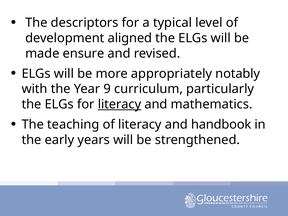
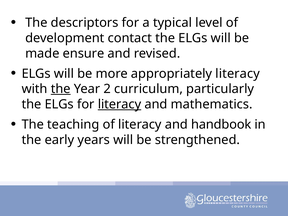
aligned: aligned -> contact (130, 38)
appropriately notably: notably -> literacy (238, 74)
the underline: none -> present (61, 89)
9: 9 -> 2 (107, 89)
